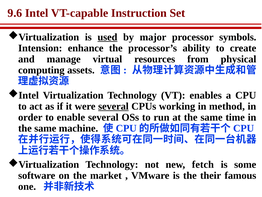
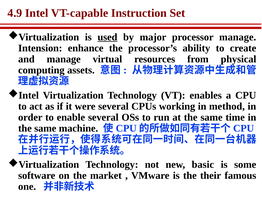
9.6: 9.6 -> 4.9 (15, 13)
processor symbols: symbols -> manage (238, 37)
several underline: present -> none (113, 106)
fetch: fetch -> basic (203, 164)
